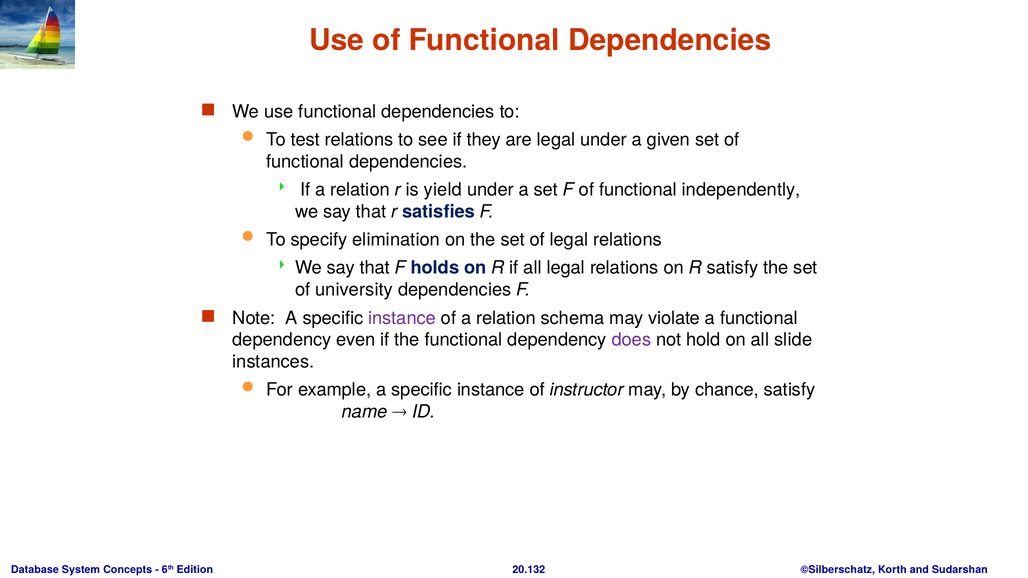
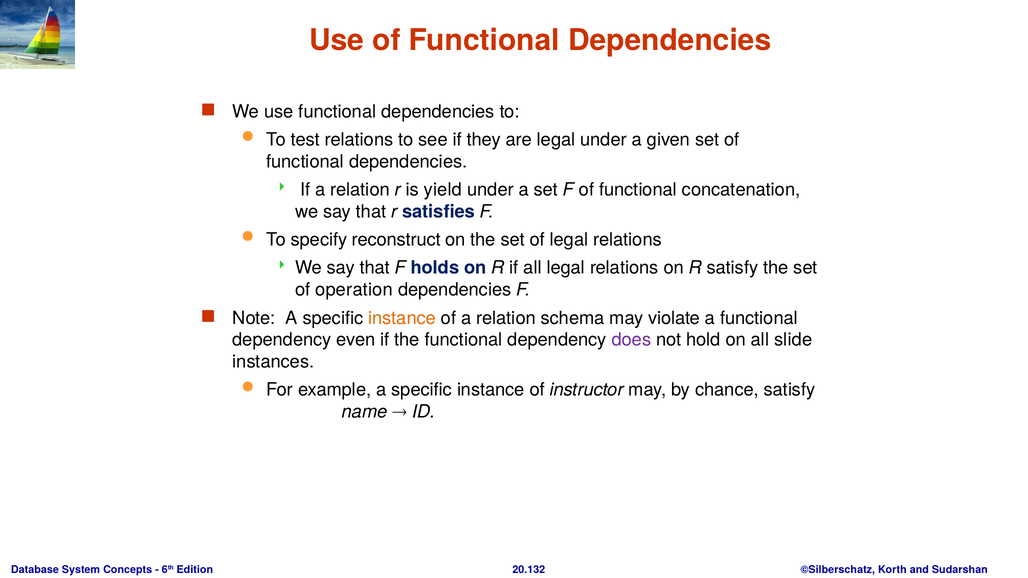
independently: independently -> concatenation (741, 190)
elimination: elimination -> reconstruct (396, 240)
university: university -> operation (354, 290)
instance colour: purple -> orange (402, 318)
